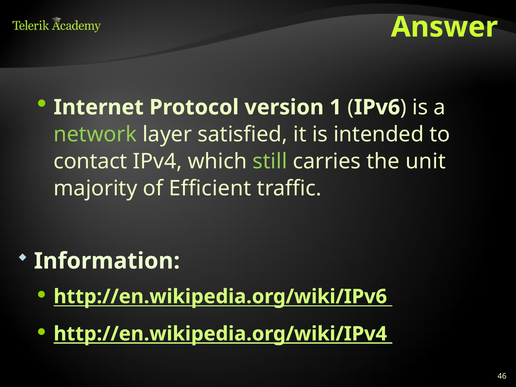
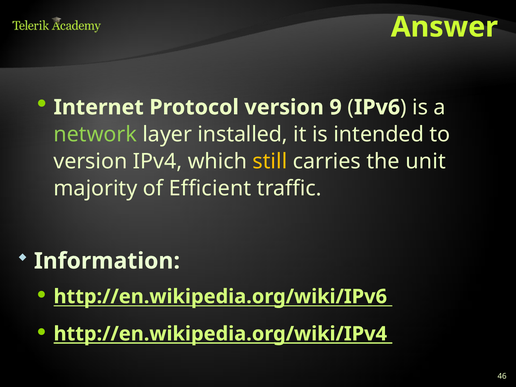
1: 1 -> 9 (336, 107)
satisfied: satisfied -> installed (243, 134)
contact: contact -> version (90, 161)
still colour: light green -> yellow (270, 161)
